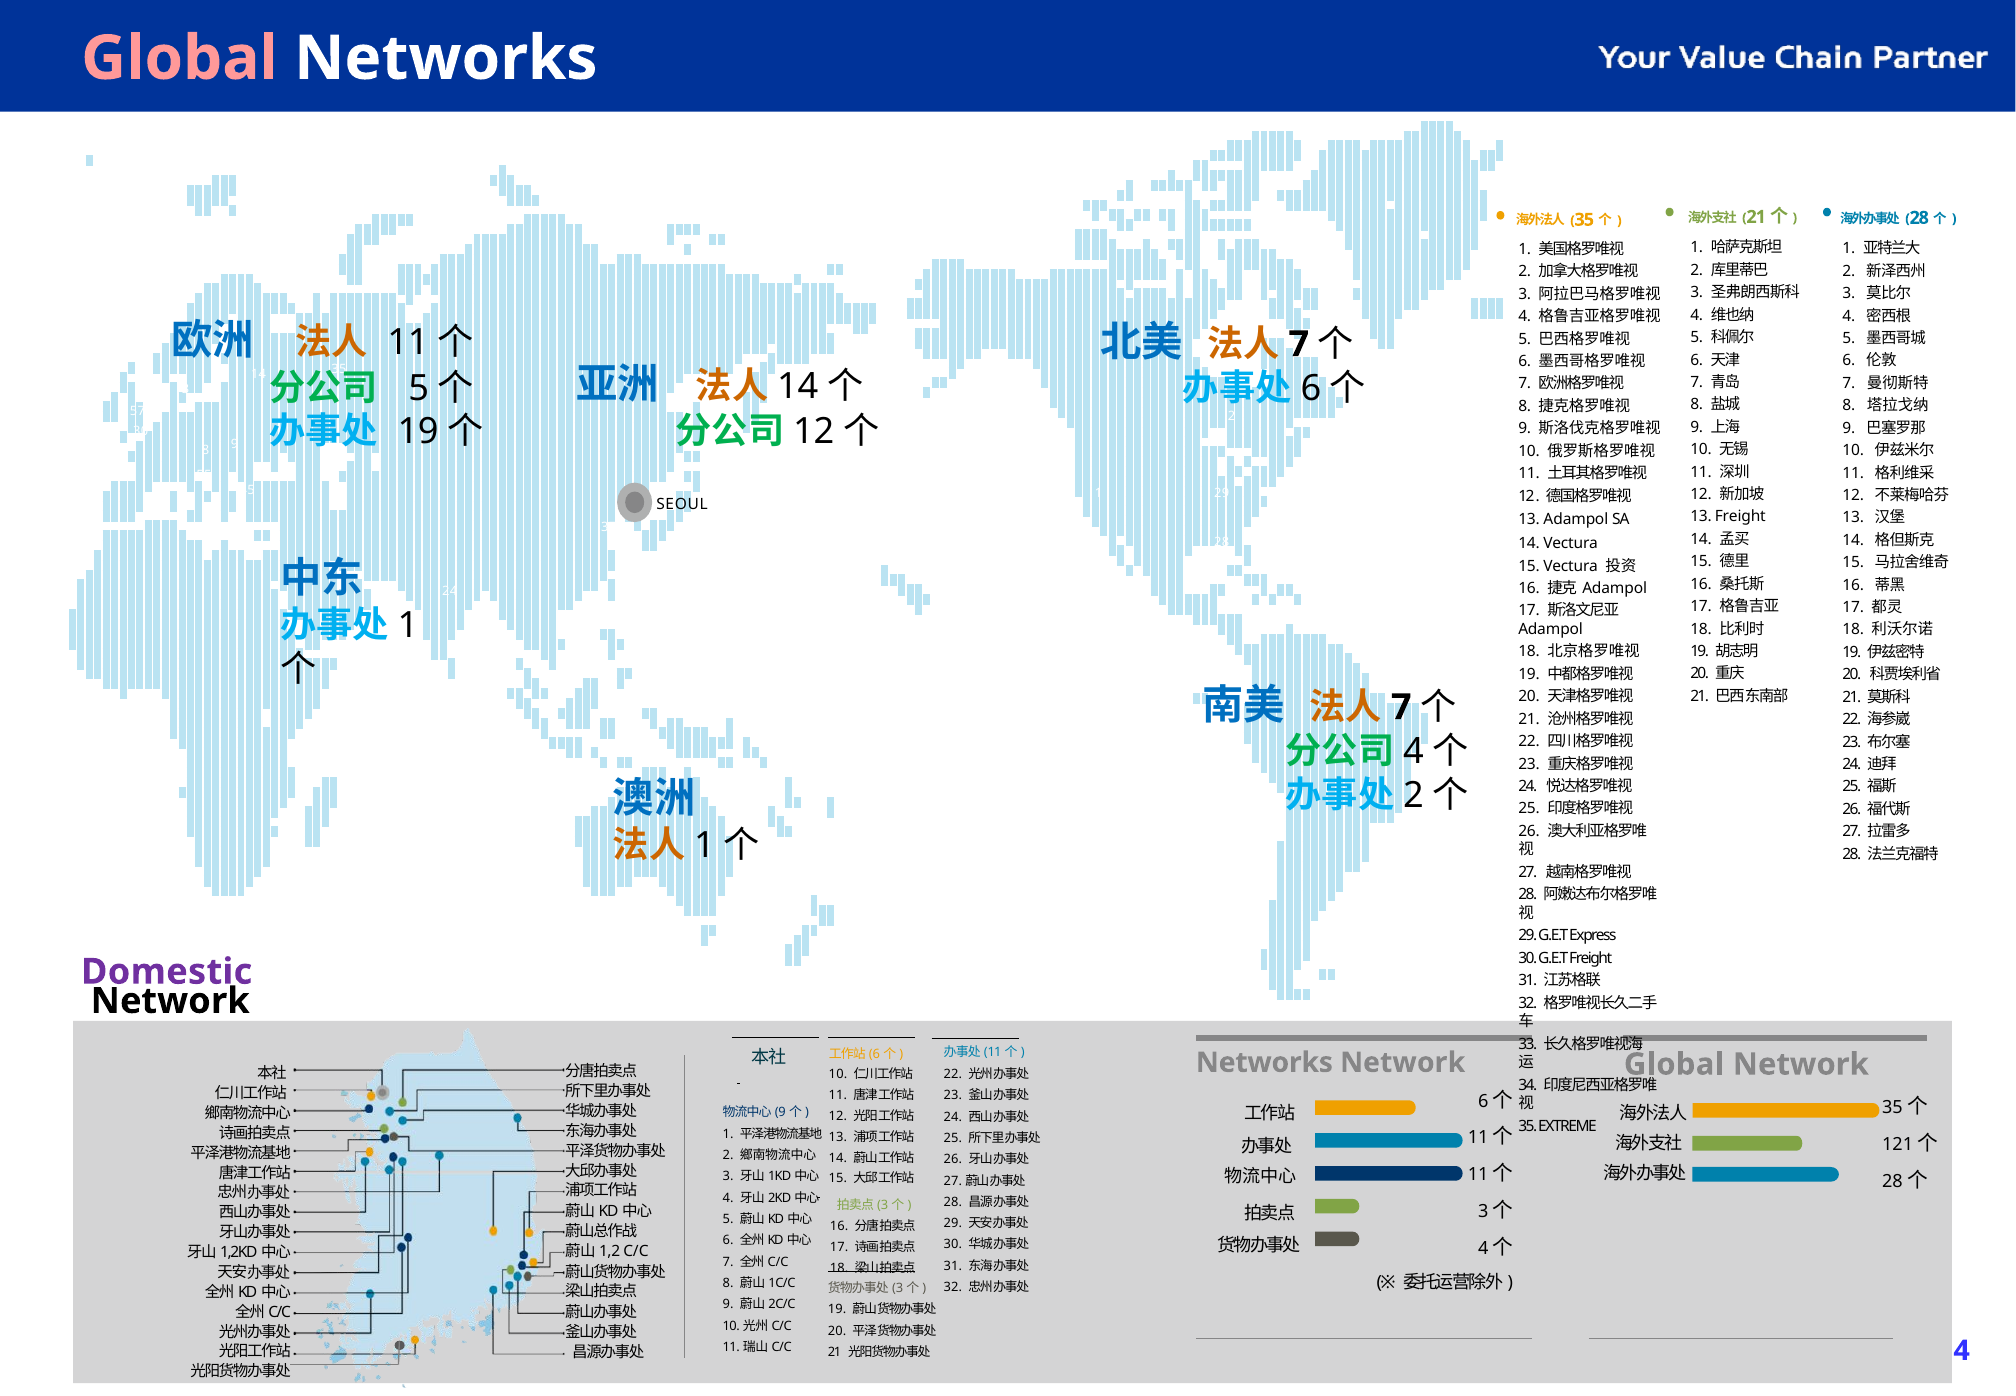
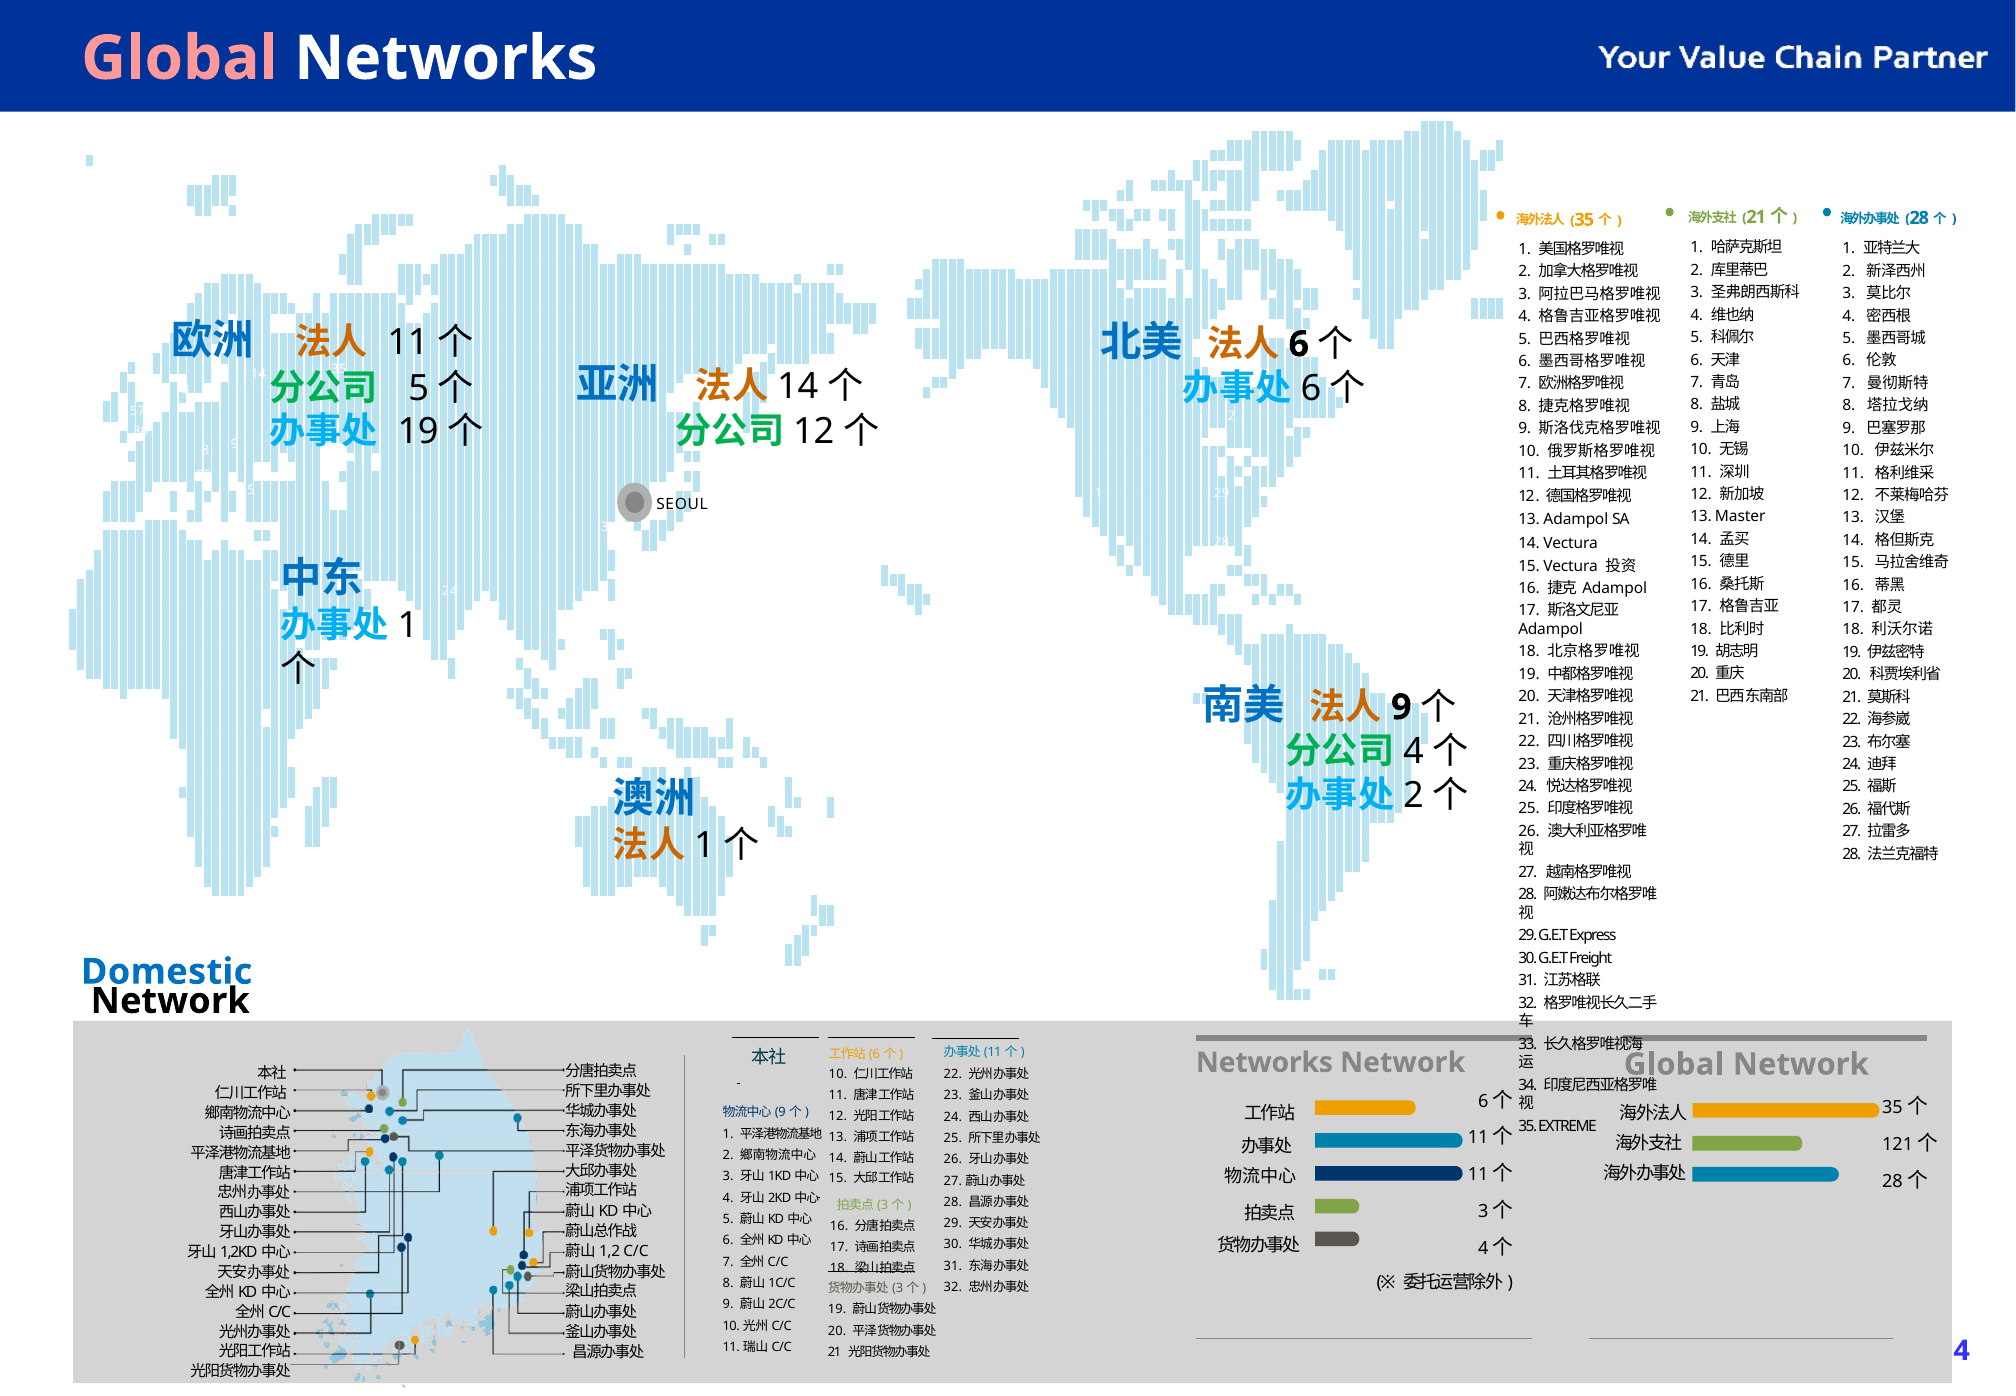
7: 7 -> 6 (1299, 344)
13 Freight: Freight -> Master (1740, 517)
7: 7 -> 9 (1401, 707)
Domestic colour: purple -> blue (167, 972)
